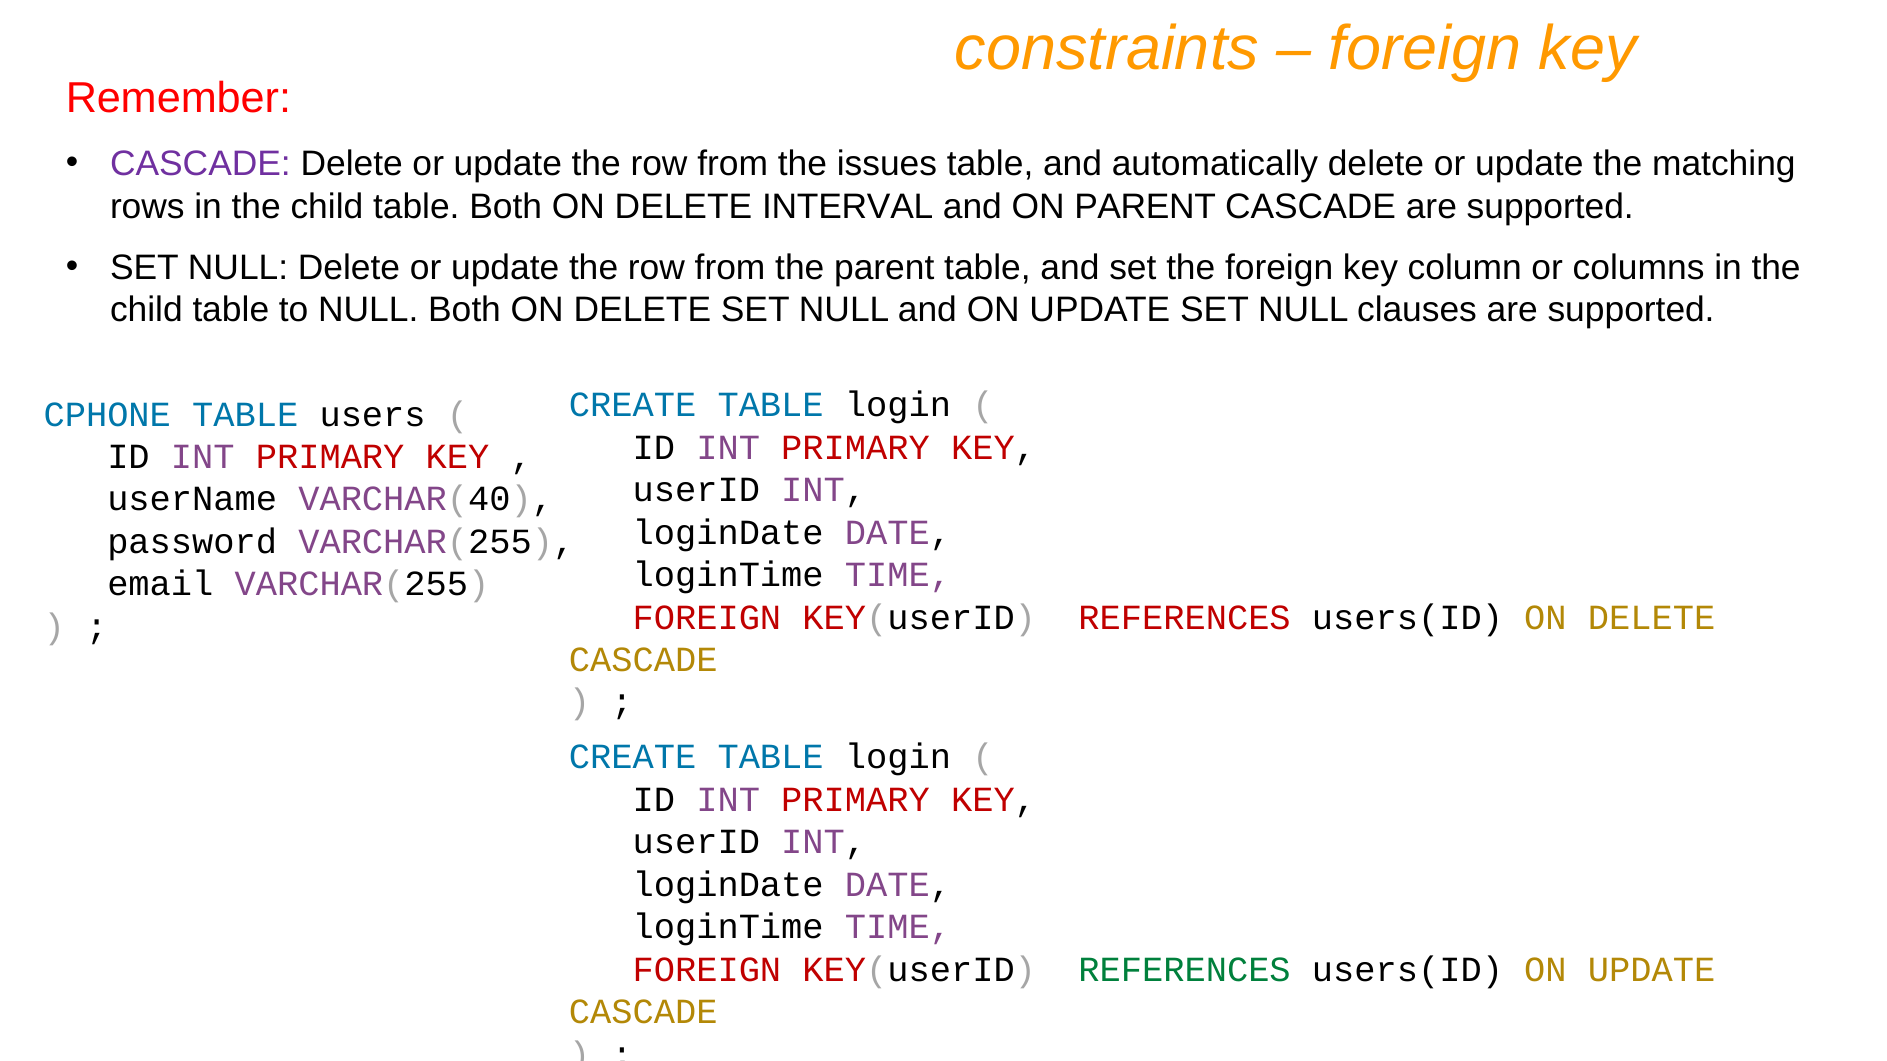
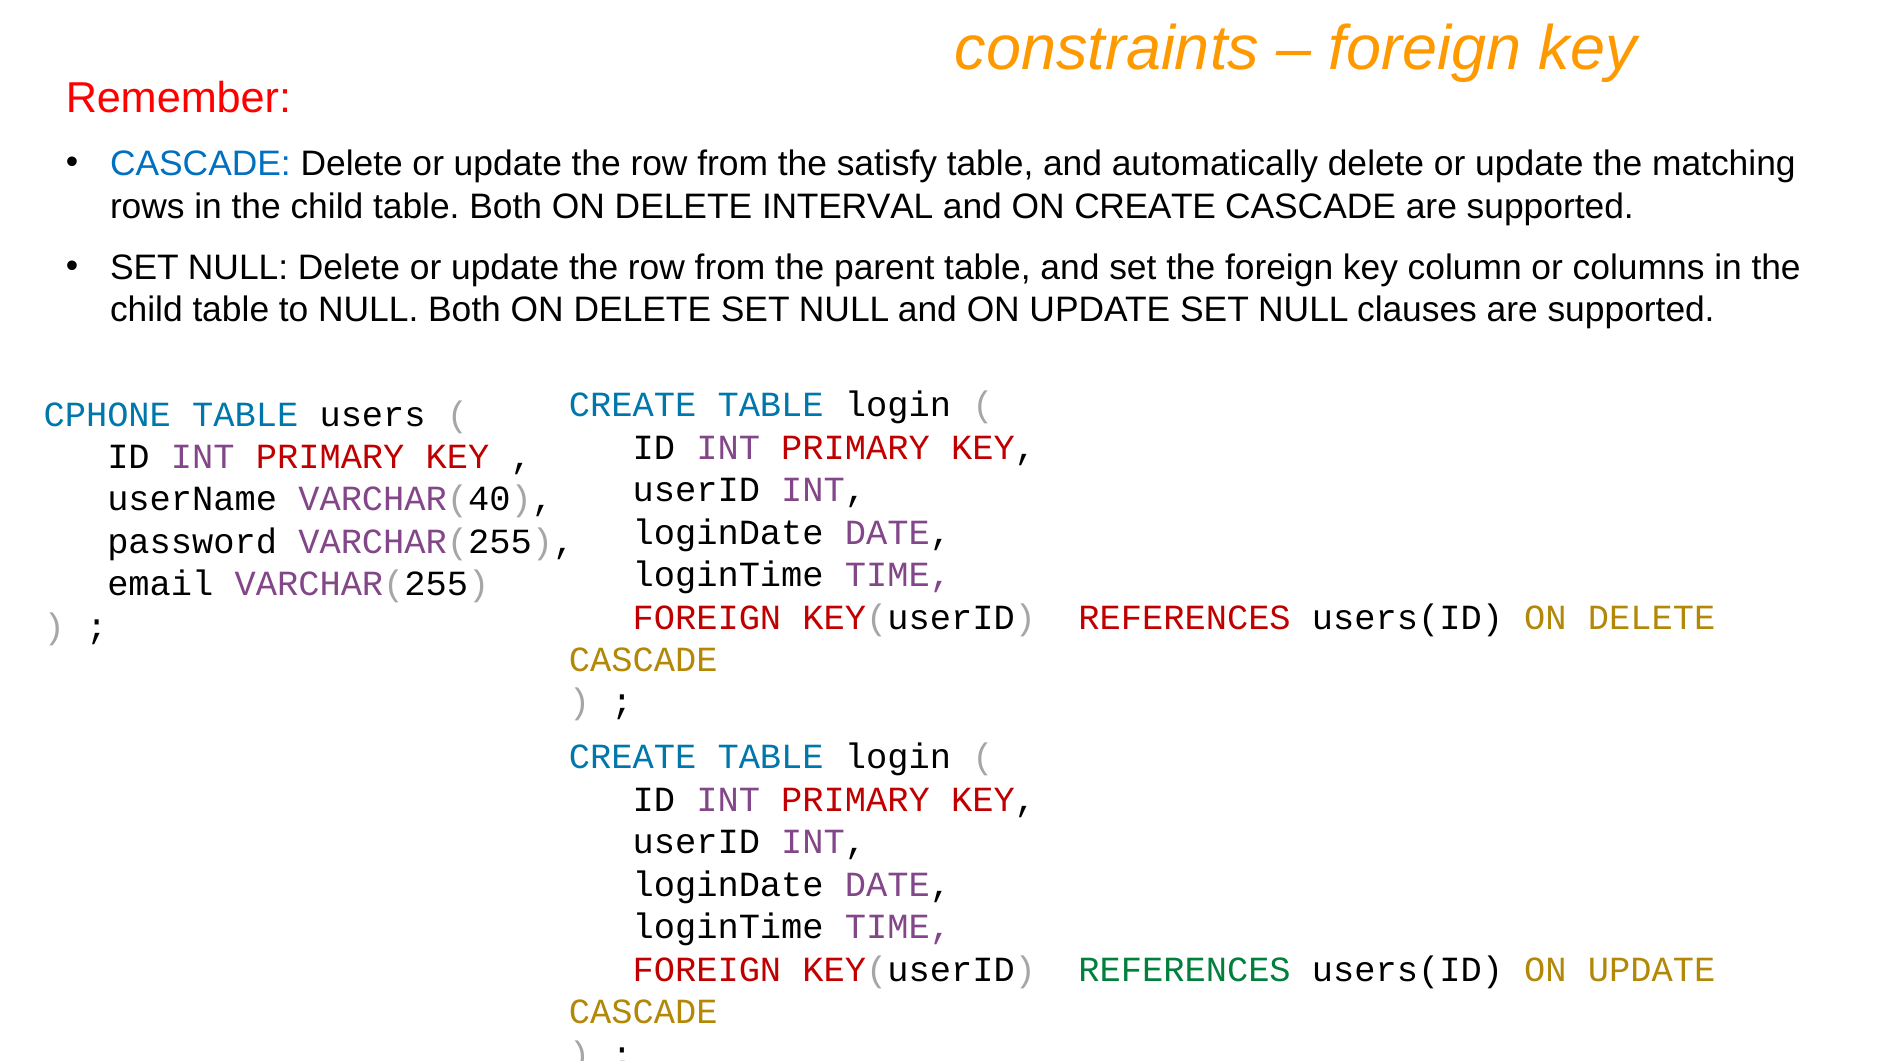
CASCADE colour: purple -> blue (200, 164)
issues: issues -> satisfy (887, 164)
ON PARENT: PARENT -> CREATE (1145, 206)
